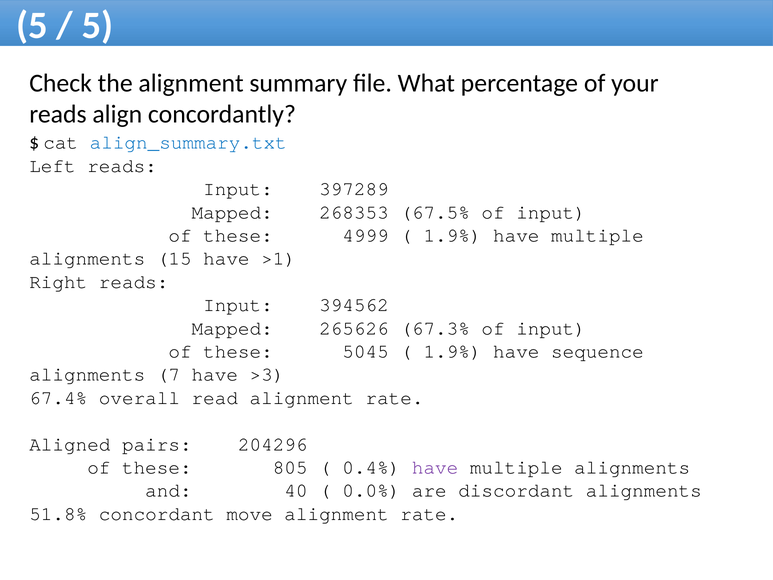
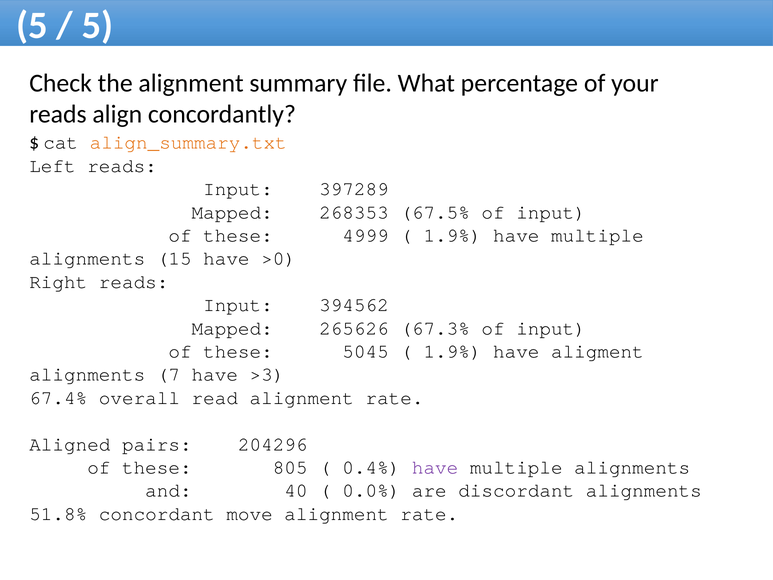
align_summary.txt colour: blue -> orange (188, 142)
>1: >1 -> >0 (279, 258)
sequence: sequence -> aligment (597, 351)
